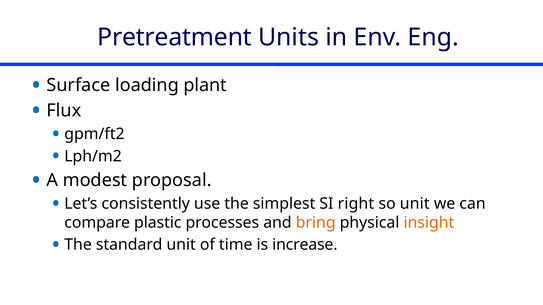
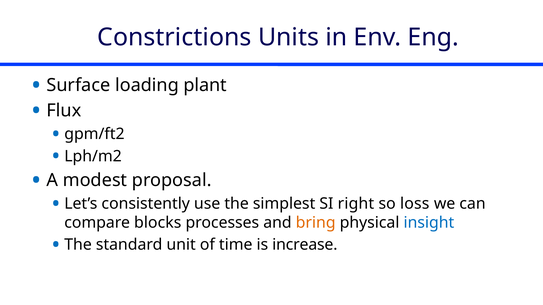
Pretreatment: Pretreatment -> Constrictions (174, 37)
so unit: unit -> loss (415, 204)
plastic: plastic -> blocks (158, 223)
insight colour: orange -> blue (429, 223)
